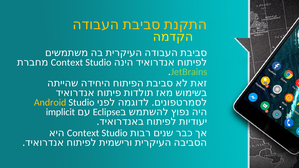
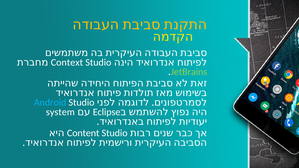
Android colour: yellow -> light blue (50, 103)
implicit: implicit -> system (60, 112)
Context: Context -> Content (83, 133)
